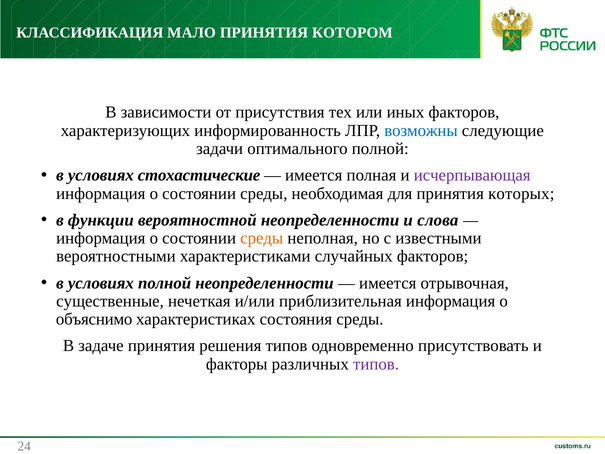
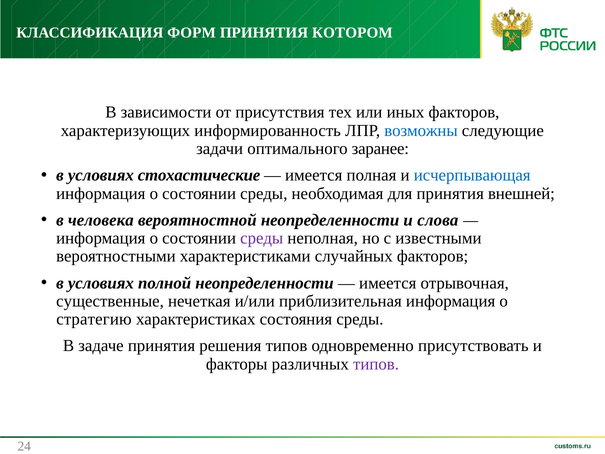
МАЛО: МАЛО -> ФОРМ (192, 33)
оптимального полной: полной -> заранее (380, 149)
исчерпывающая colour: purple -> blue (472, 175)
которых: которых -> внешней (521, 193)
функции: функции -> человека (101, 220)
среды colour: orange -> purple (262, 238)
объяснимо: объяснимо -> стратегию (94, 319)
